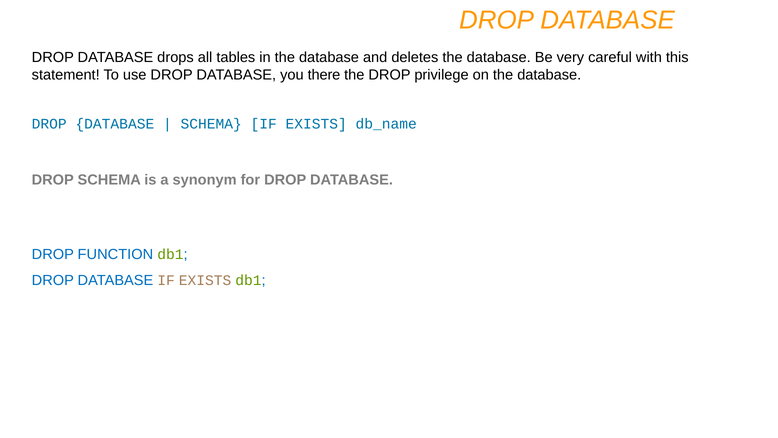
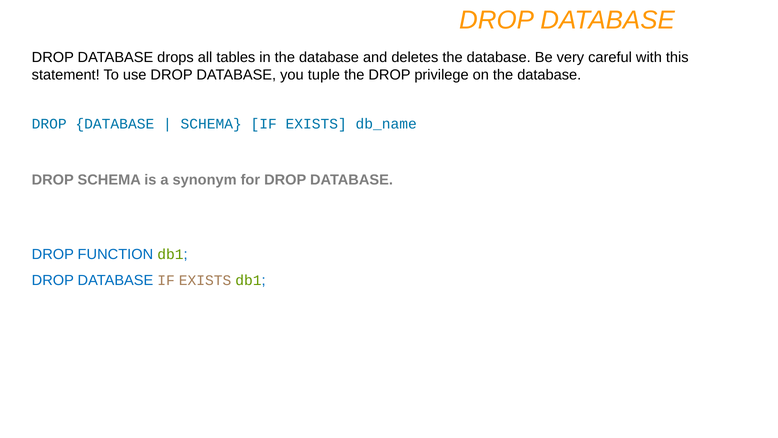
there: there -> tuple (324, 75)
